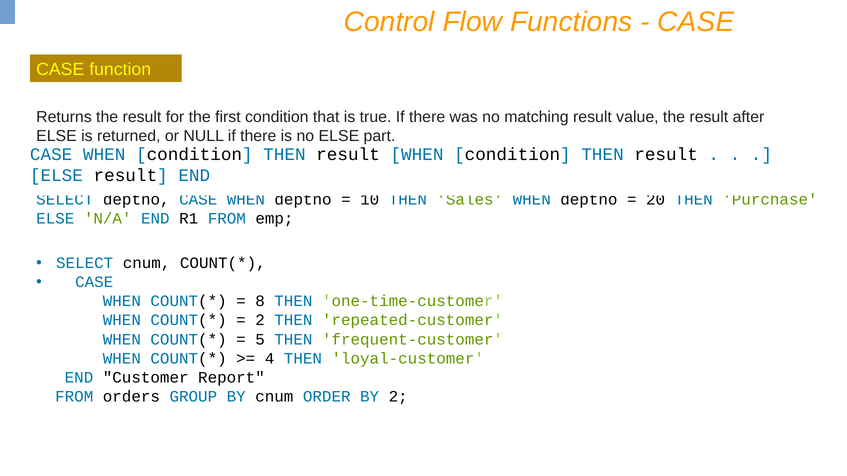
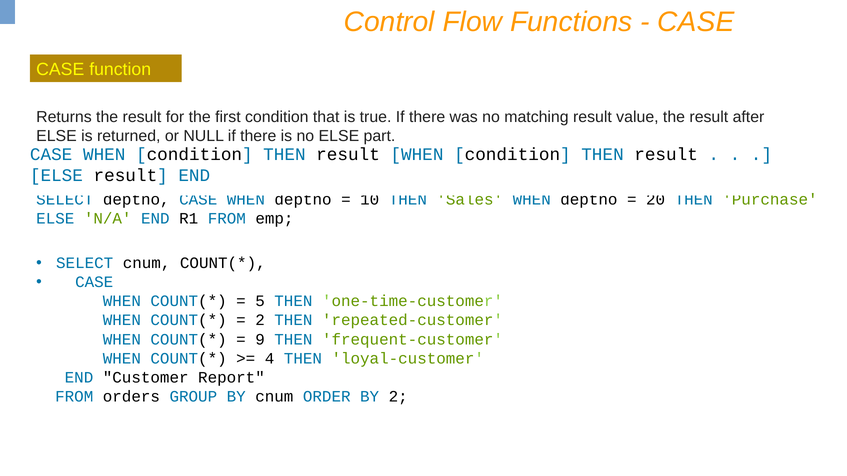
8: 8 -> 5 (260, 301)
5: 5 -> 9 (260, 340)
